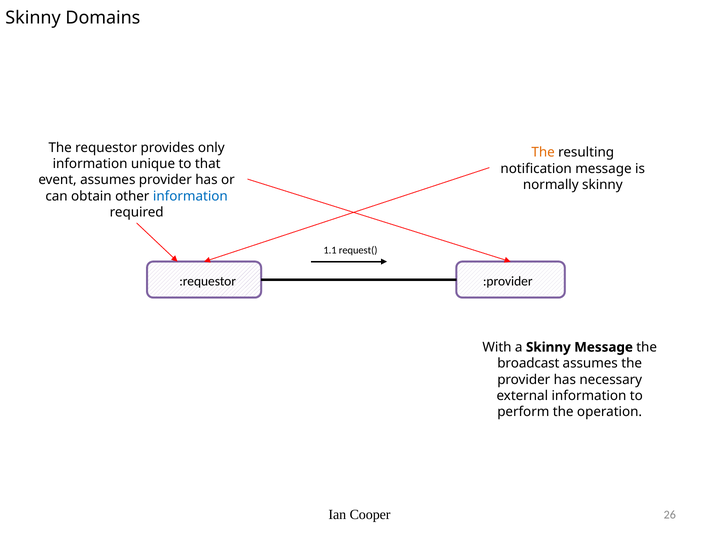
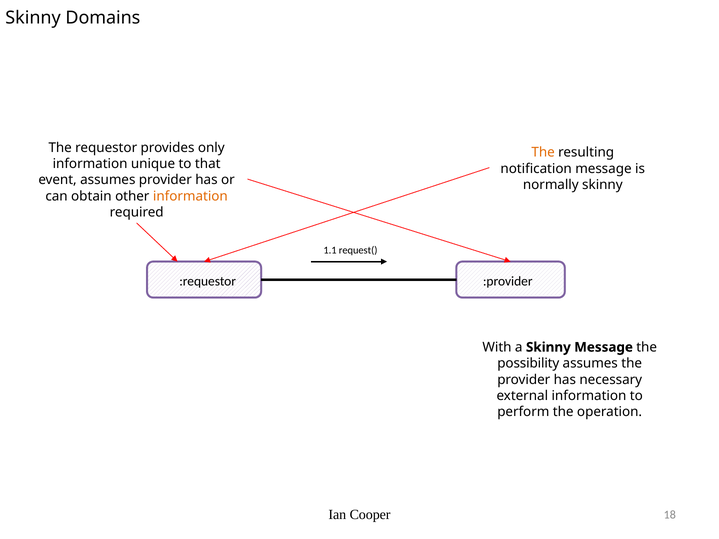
information colour: blue -> orange (190, 196)
broadcast: broadcast -> possibility (528, 364)
26: 26 -> 18 (670, 515)
